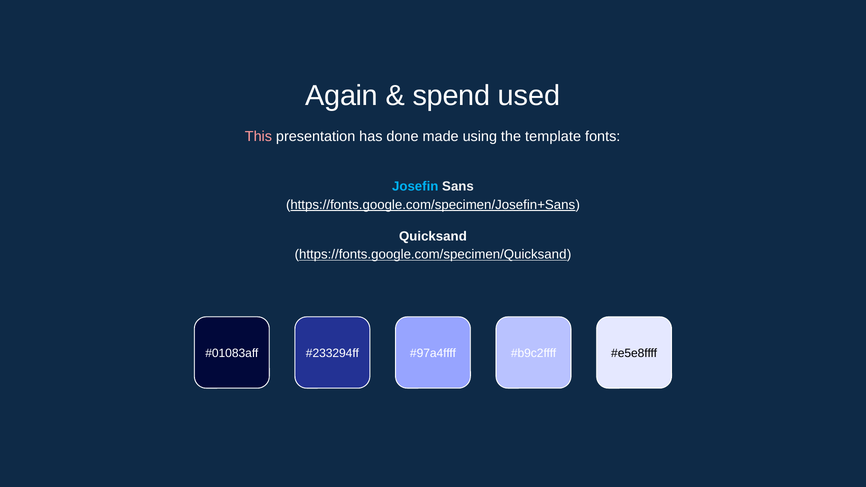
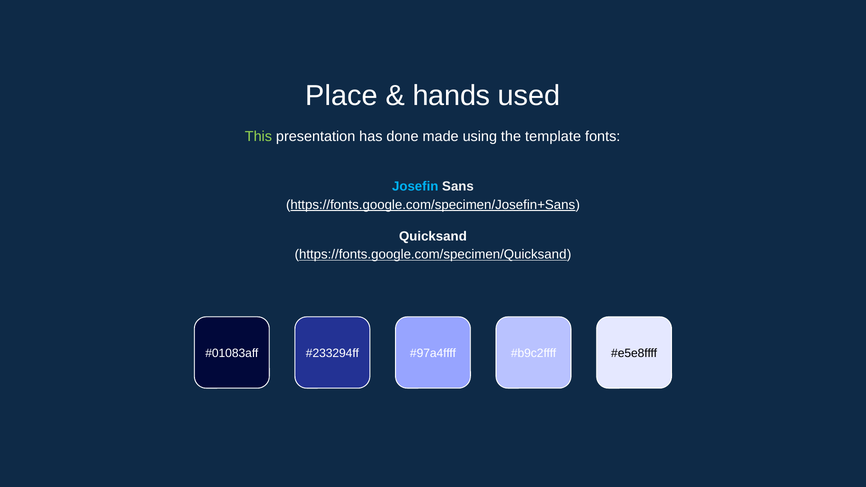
Again: Again -> Place (342, 96)
spend: spend -> hands (451, 96)
This colour: pink -> light green (258, 136)
